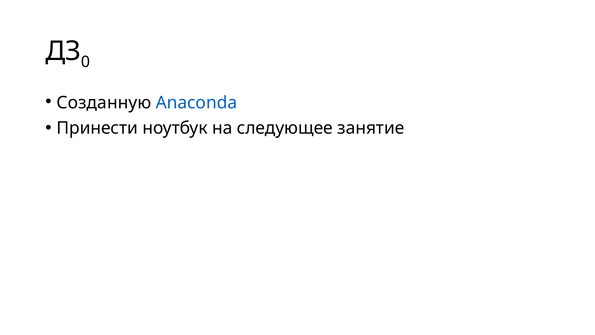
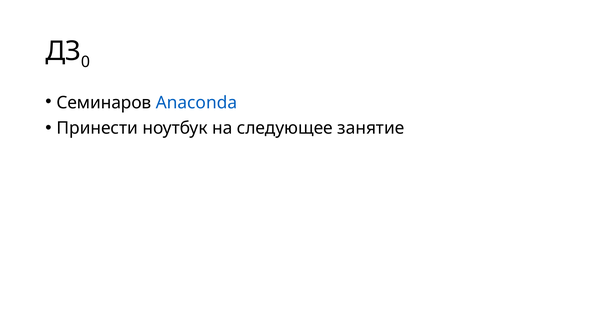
Созданную: Созданную -> Семинаров (104, 103)
